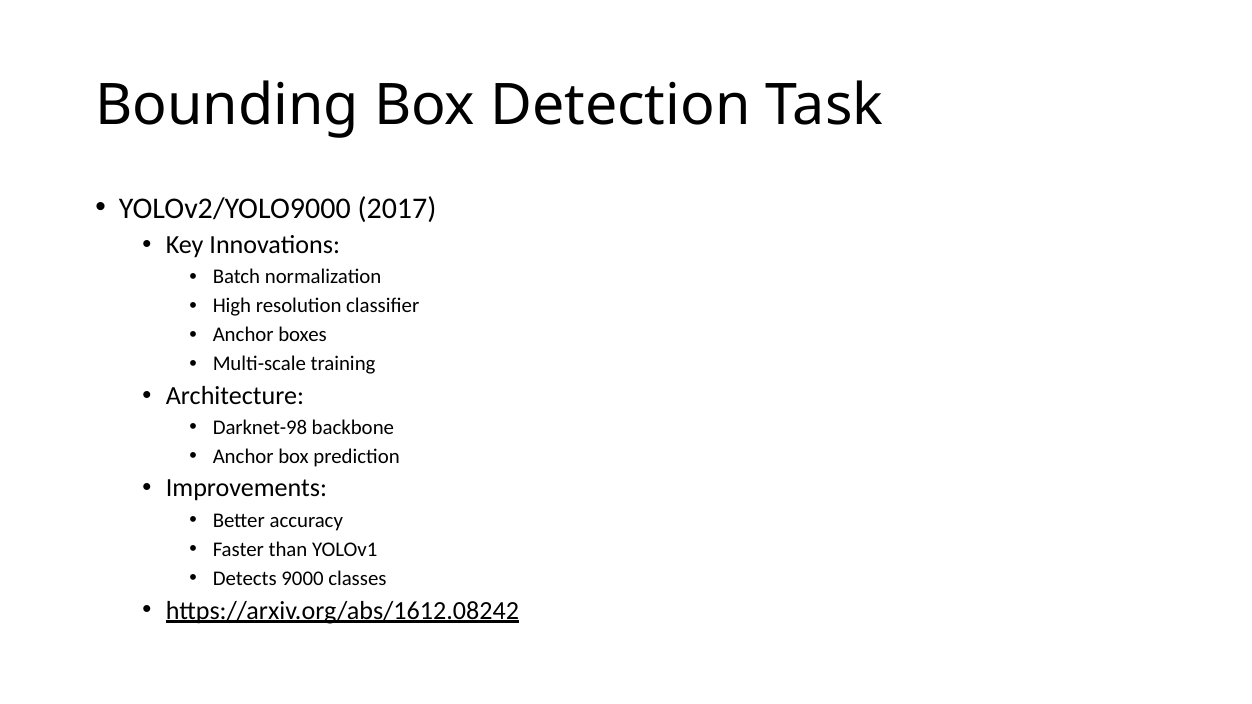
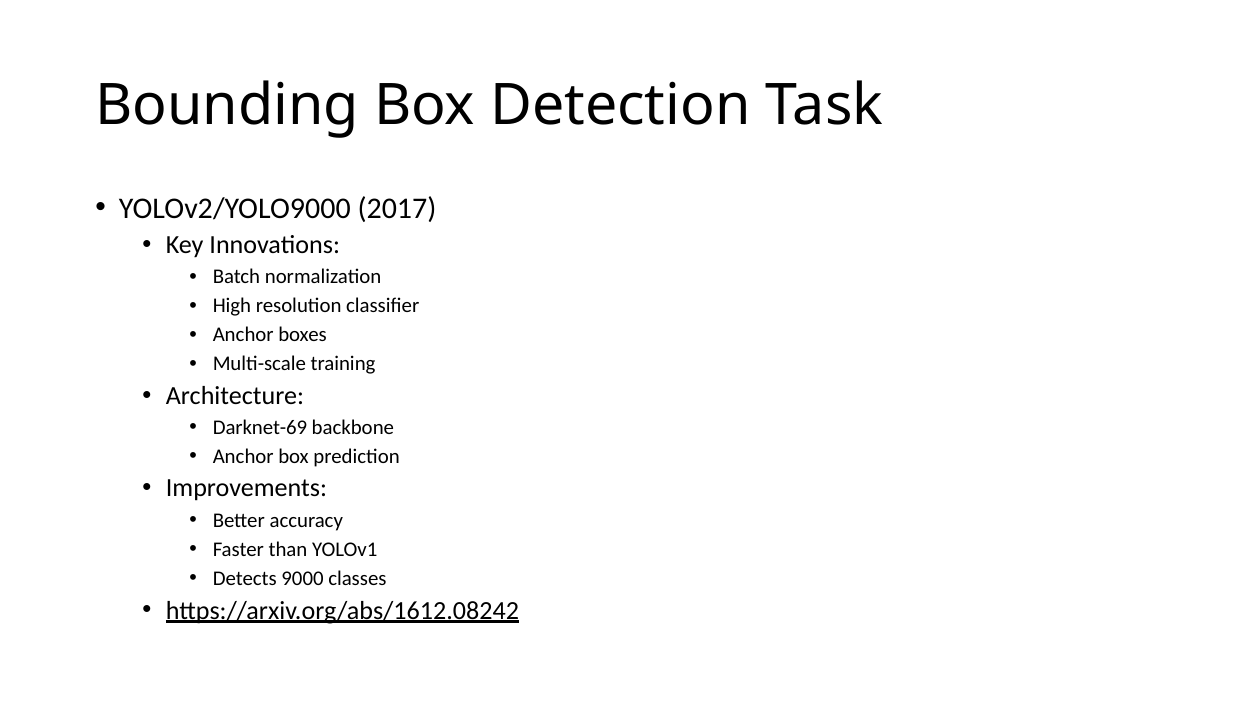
Darknet-98: Darknet-98 -> Darknet-69 (260, 428)
